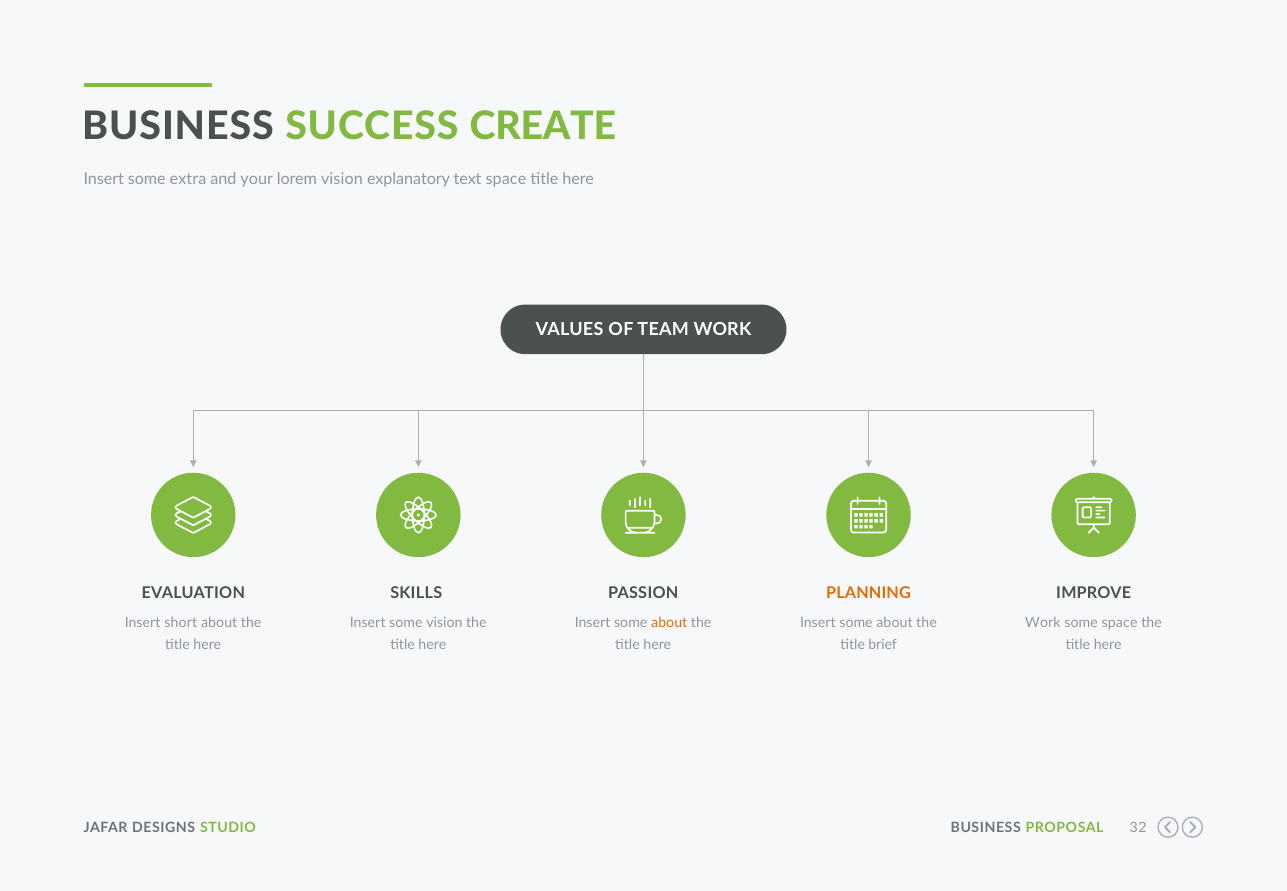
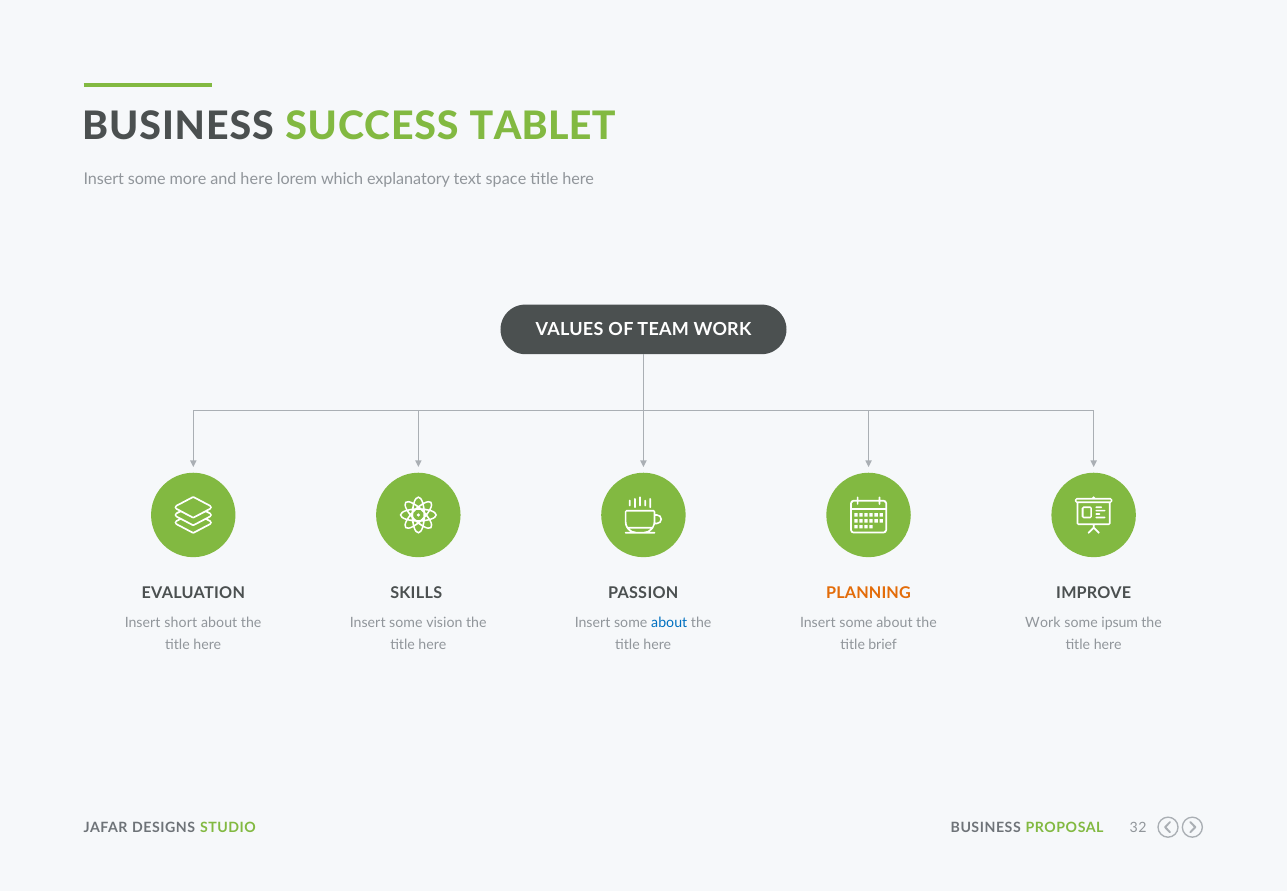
CREATE: CREATE -> TABLET (543, 126)
extra: extra -> more (188, 179)
and your: your -> here (257, 179)
lorem vision: vision -> which (342, 179)
about colour: orange -> blue (669, 623)
some space: space -> ipsum (1120, 623)
